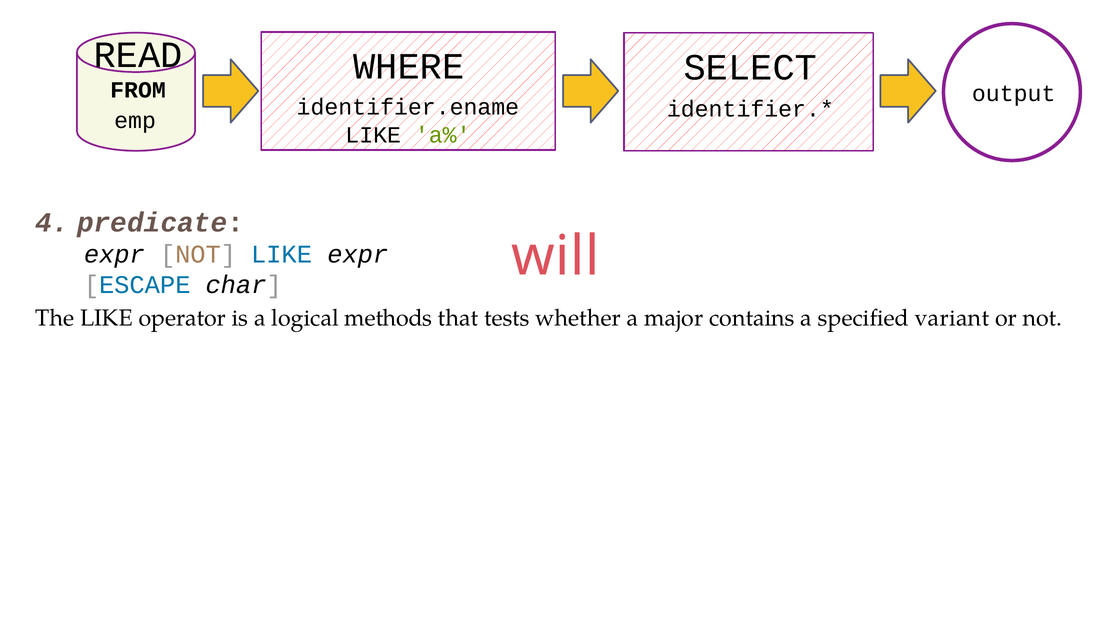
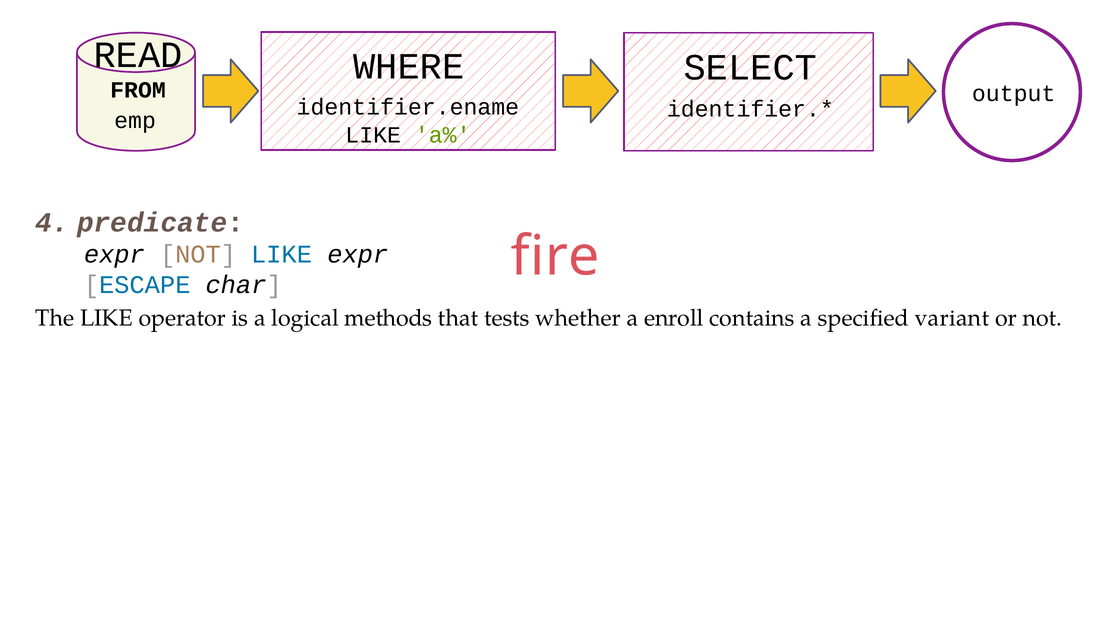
will: will -> fire (555, 257)
major: major -> enroll (674, 318)
